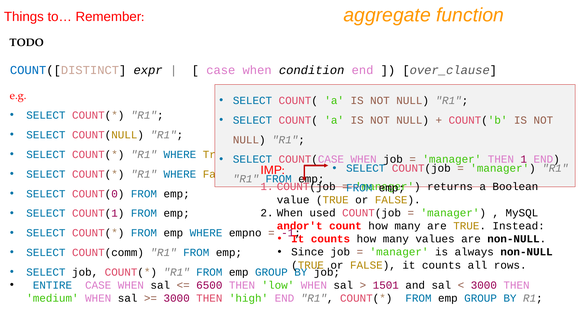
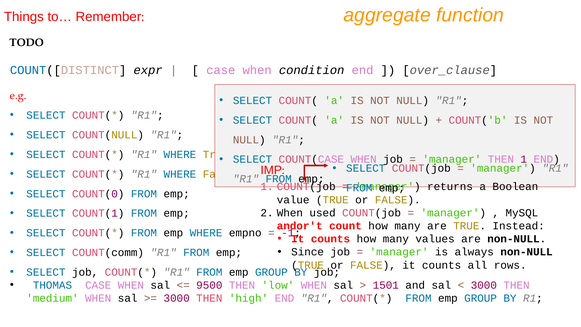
ENTIRE: ENTIRE -> THOMAS (52, 285)
6500: 6500 -> 9500 (209, 285)
